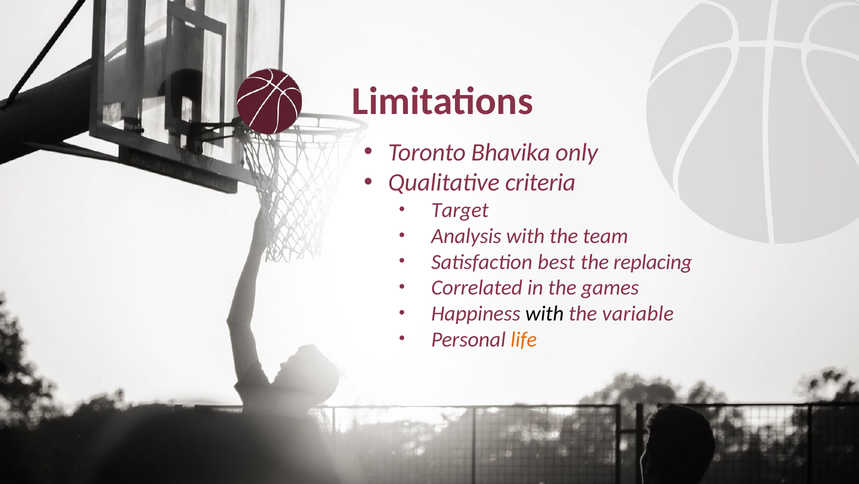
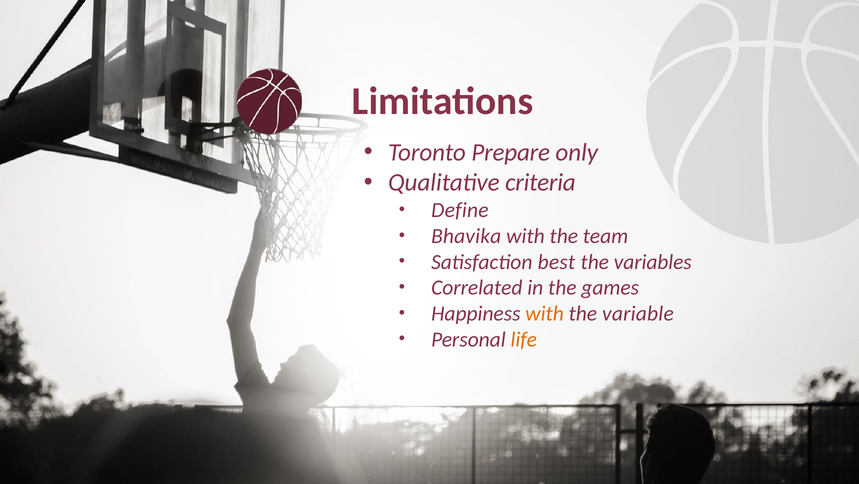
Bhavika: Bhavika -> Prepare (511, 152)
Target: Target -> Define (460, 210)
Analysis: Analysis -> Bhavika (466, 236)
replacing: replacing -> variables (653, 262)
with colour: black -> orange (545, 313)
